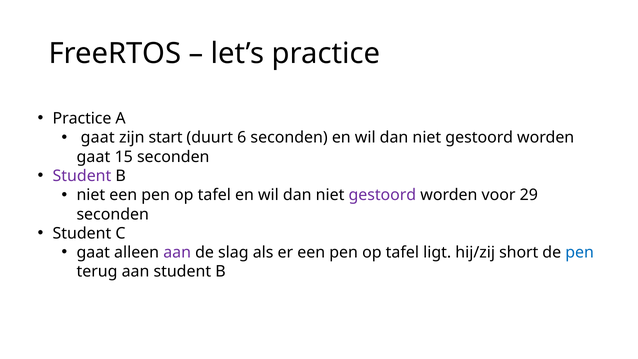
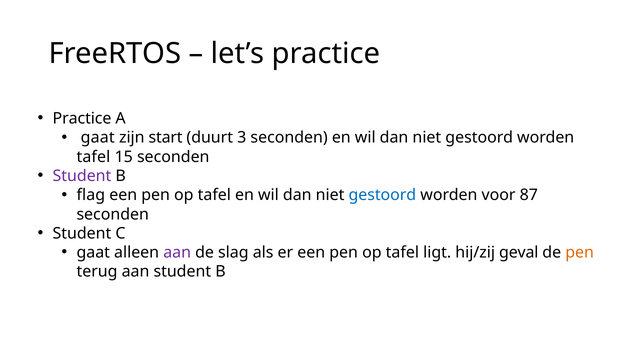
6: 6 -> 3 (242, 138)
gaat: gaat -> tafel (93, 157)
niet: niet -> flag (91, 195)
gestoord colour: purple -> blue (382, 195)
29: 29 -> 87 (529, 195)
short: short -> geval (519, 252)
pen colour: blue -> orange (580, 252)
